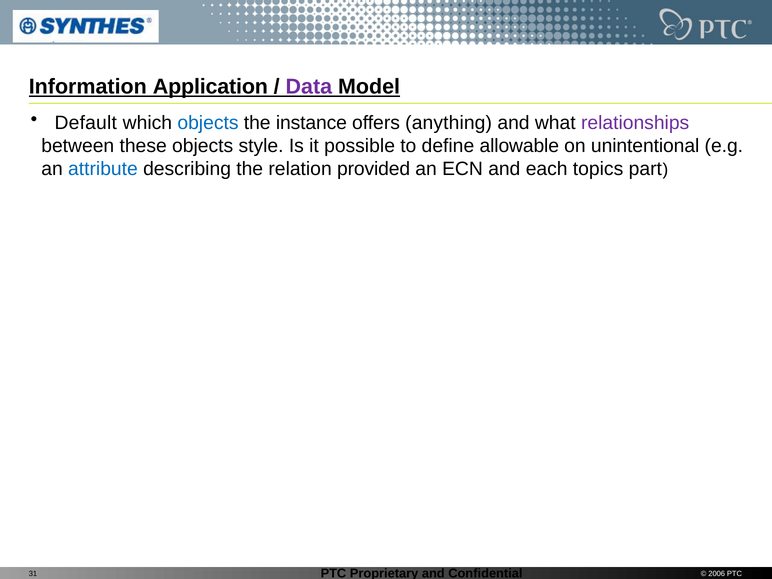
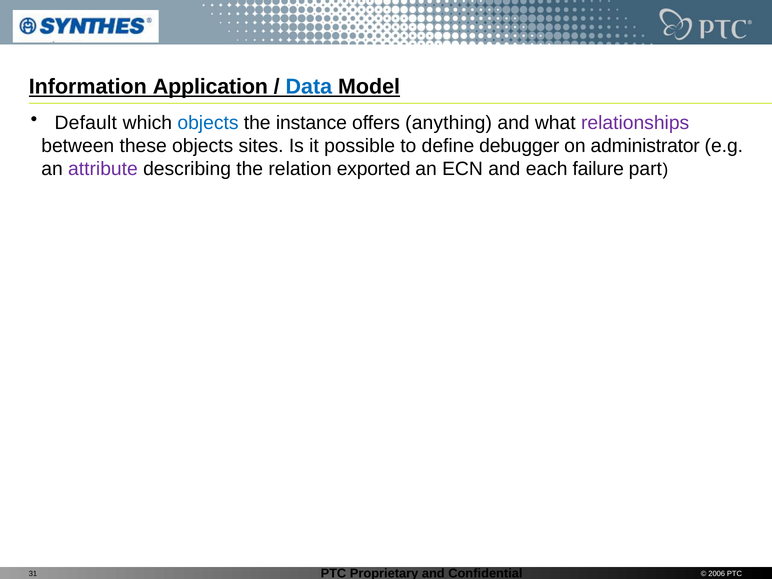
Data colour: purple -> blue (309, 87)
style: style -> sites (261, 146)
allowable: allowable -> debugger (519, 146)
unintentional: unintentional -> administrator (645, 146)
attribute colour: blue -> purple (103, 169)
provided: provided -> exported (374, 169)
topics: topics -> failure (598, 169)
